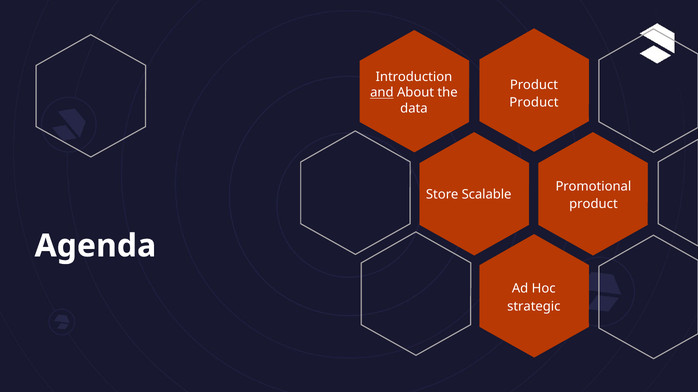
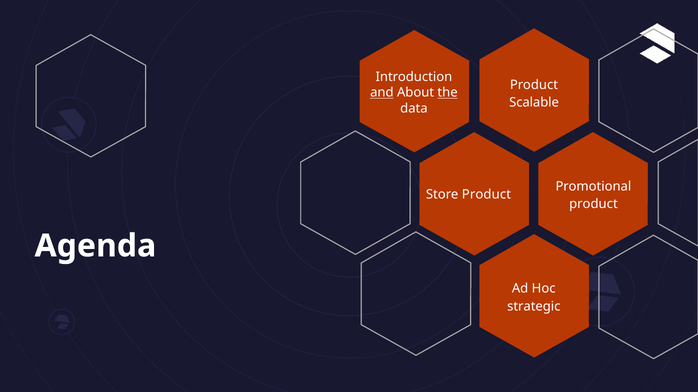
the underline: none -> present (448, 93)
Product: Product -> Scalable (534, 103)
Store Scalable: Scalable -> Product (486, 195)
